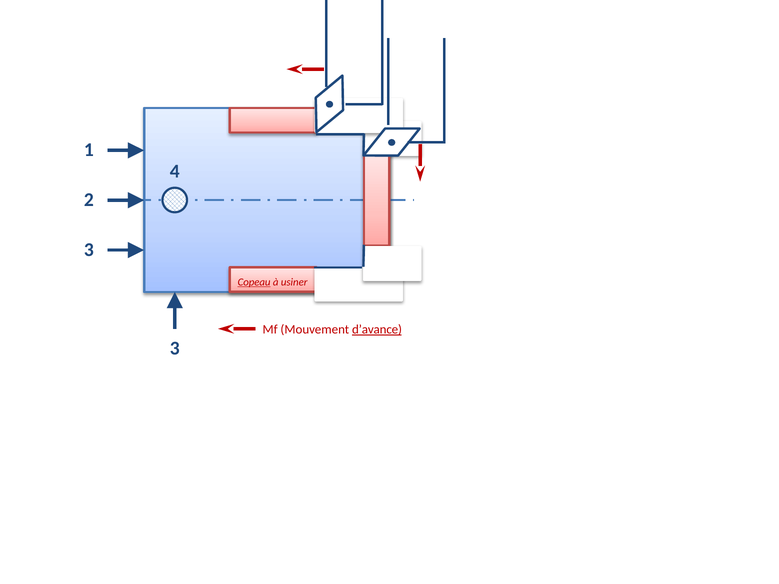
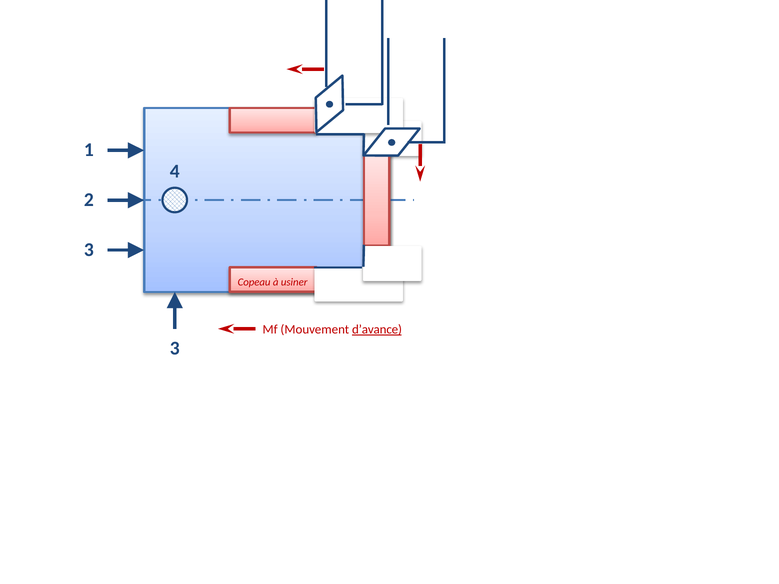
Copeau underline: present -> none (254, 282)
